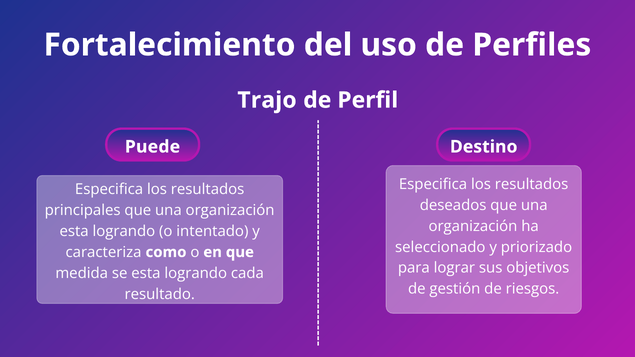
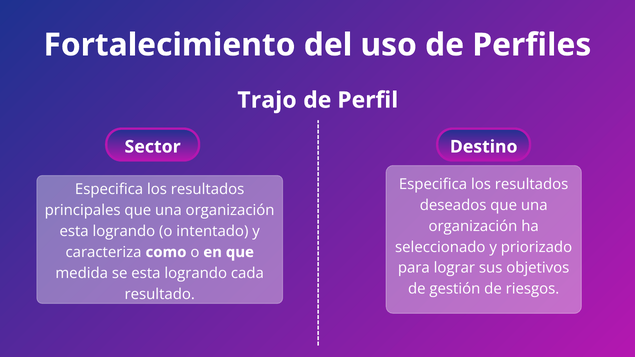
Puede: Puede -> Sector (153, 147)
